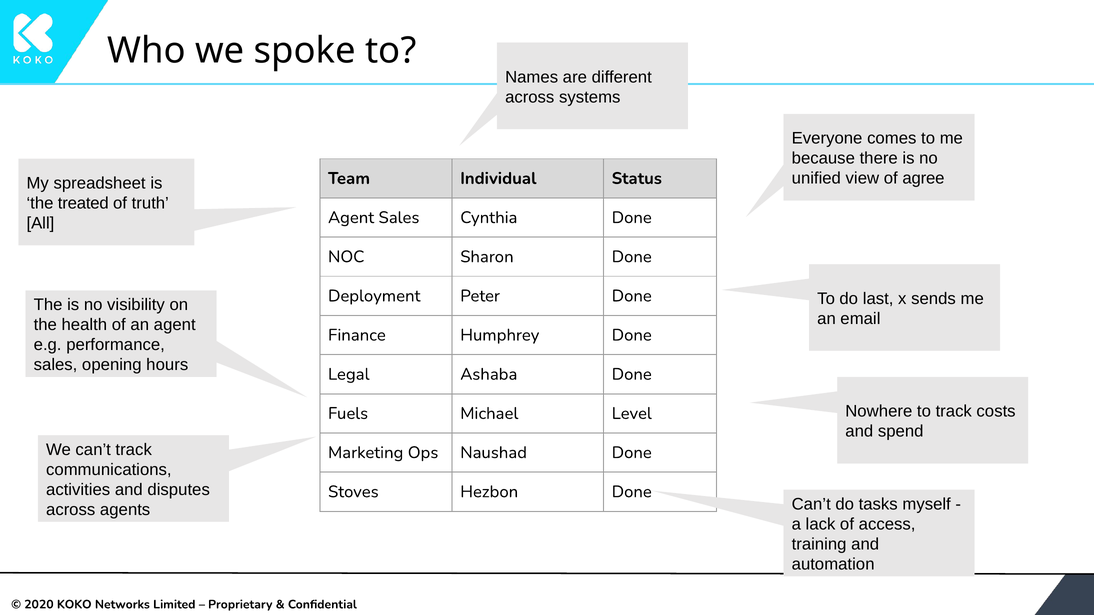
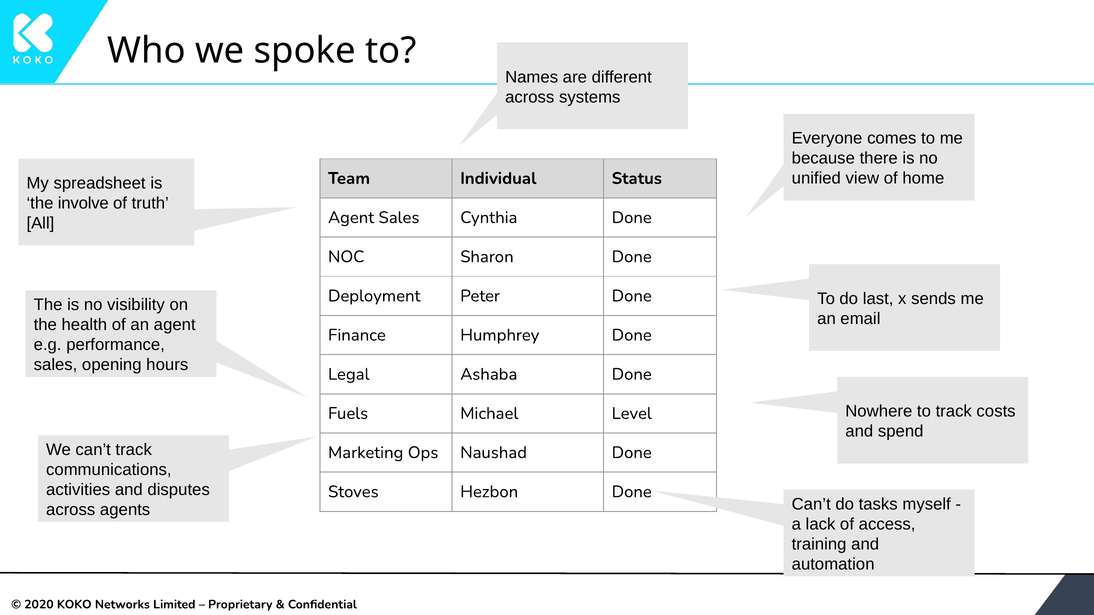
agree: agree -> home (923, 179)
treated: treated -> involve (83, 203)
